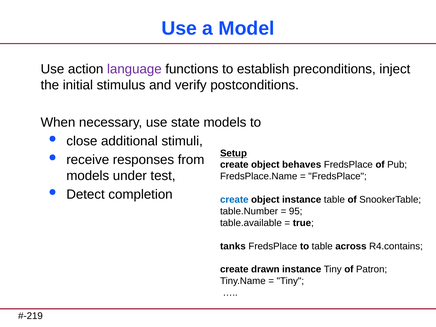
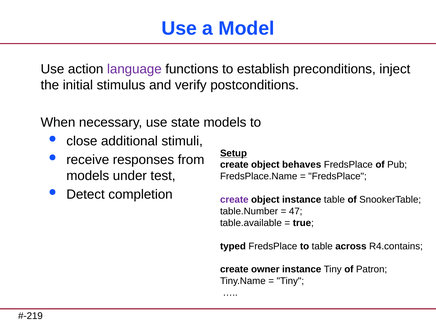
create colour: blue -> purple (234, 200)
95: 95 -> 47 (296, 211)
tanks: tanks -> typed (233, 246)
drawn: drawn -> owner (265, 269)
